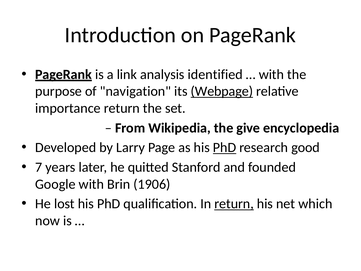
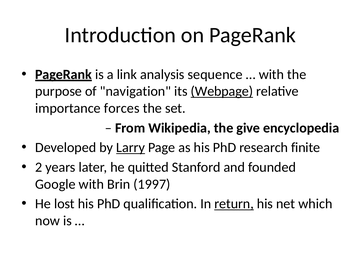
identified: identified -> sequence (215, 74)
importance return: return -> forces (122, 108)
Larry underline: none -> present (131, 147)
PhD underline: present -> none (225, 147)
good: good -> finite (306, 147)
7: 7 -> 2 (39, 167)
1906: 1906 -> 1997 (152, 184)
